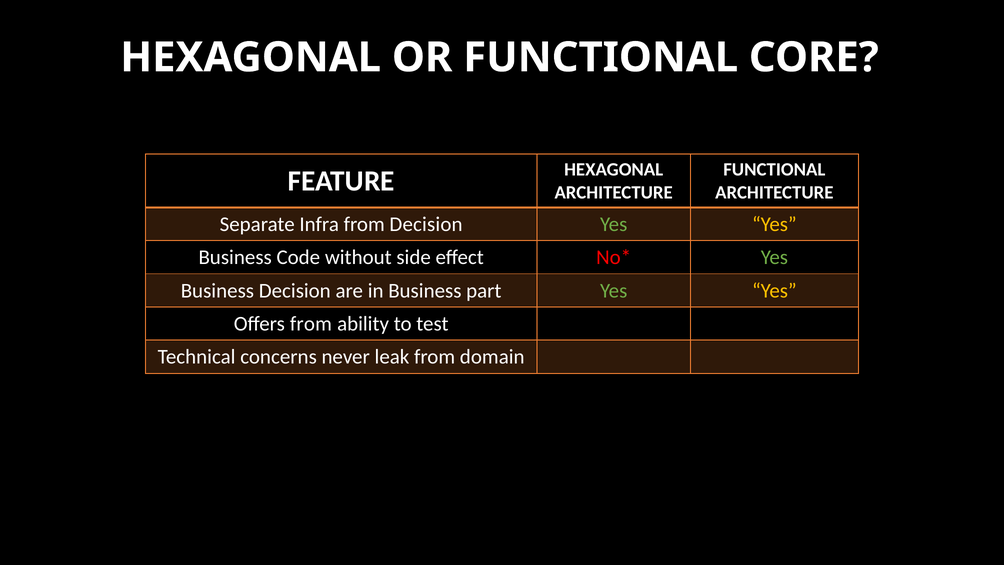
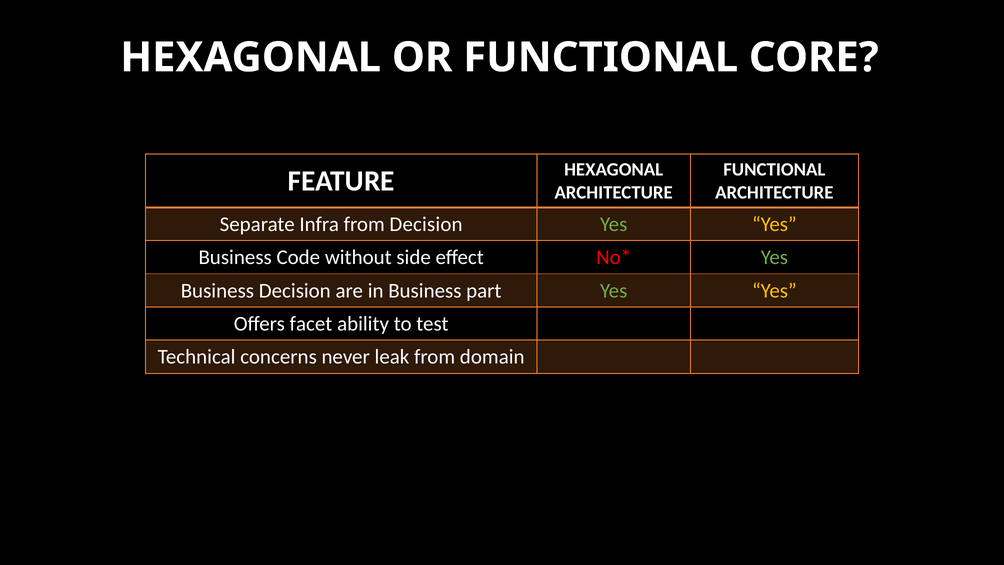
Offers from: from -> facet (311, 324)
